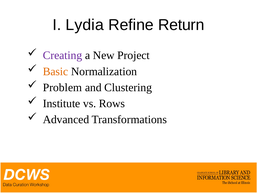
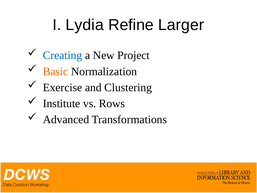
Return: Return -> Larger (181, 25)
Creating colour: purple -> blue (62, 55)
Problem: Problem -> Exercise (62, 87)
